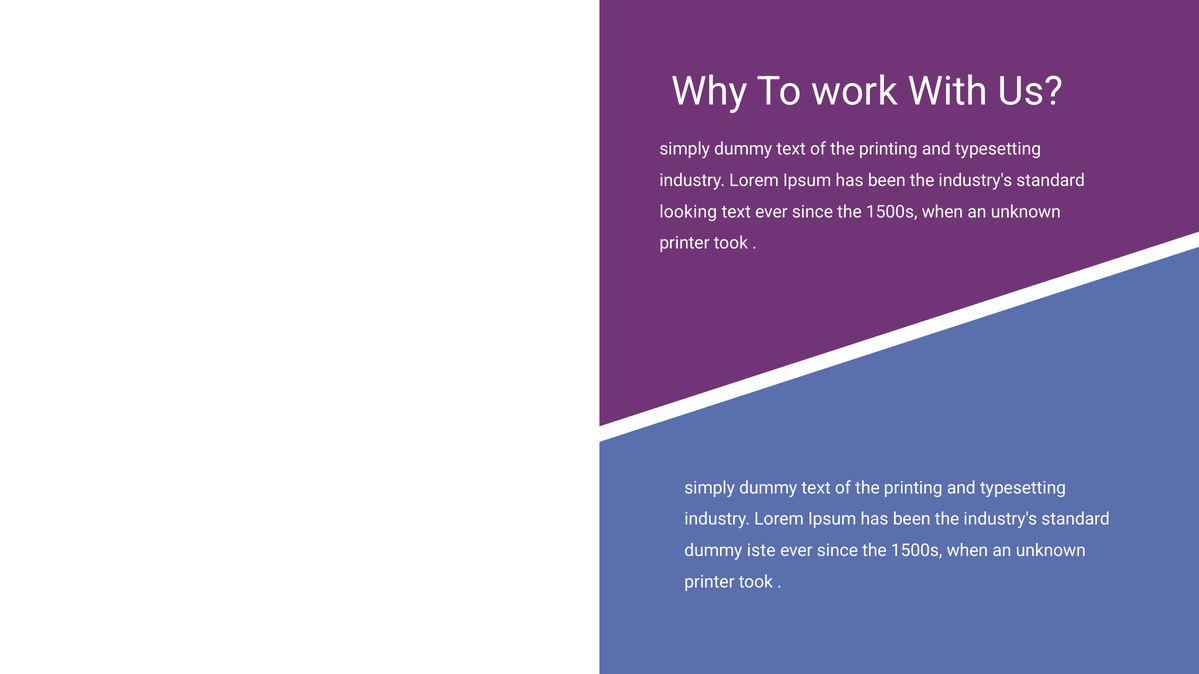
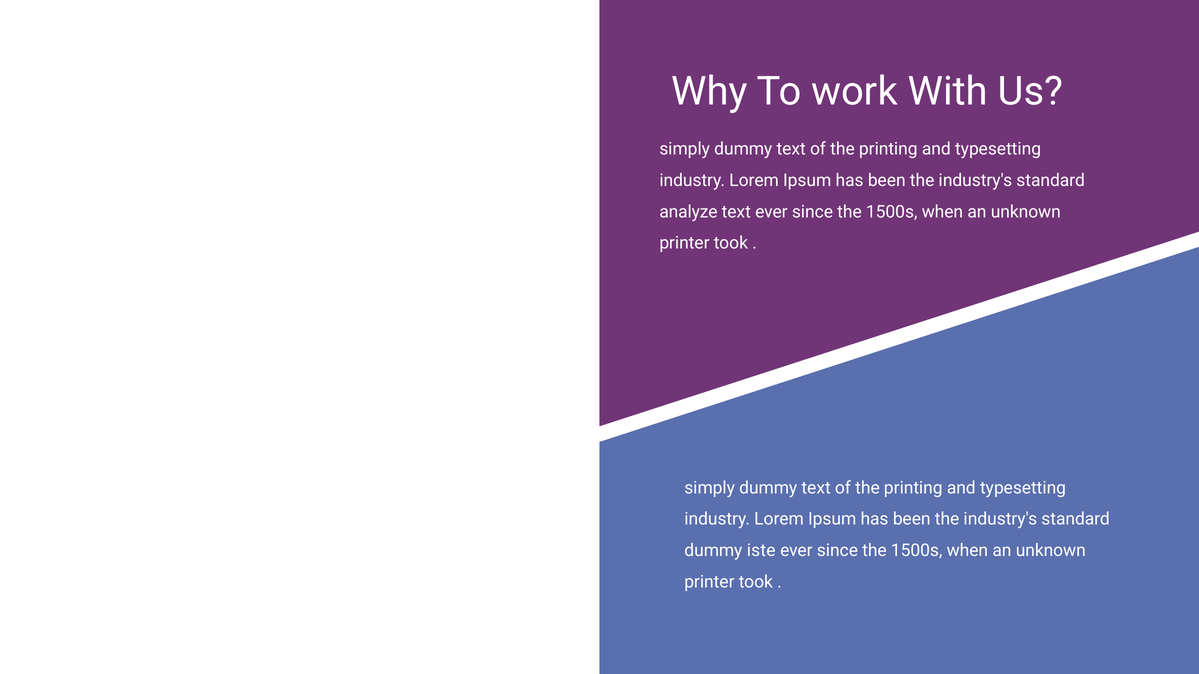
looking: looking -> analyze (688, 212)
